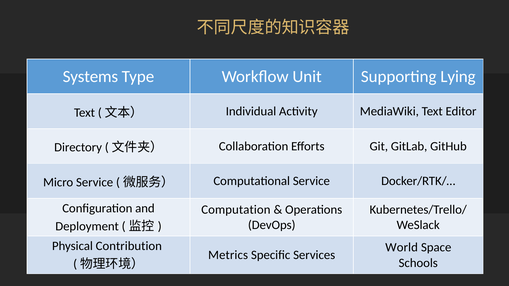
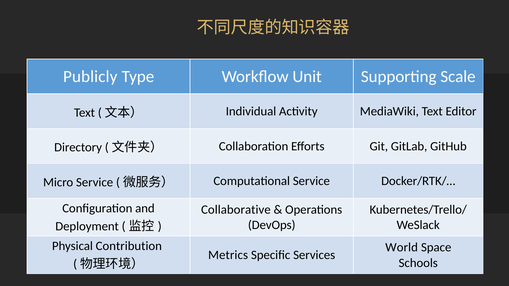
Systems: Systems -> Publicly (90, 77)
Lying: Lying -> Scale (458, 77)
Computation: Computation -> Collaborative (236, 210)
